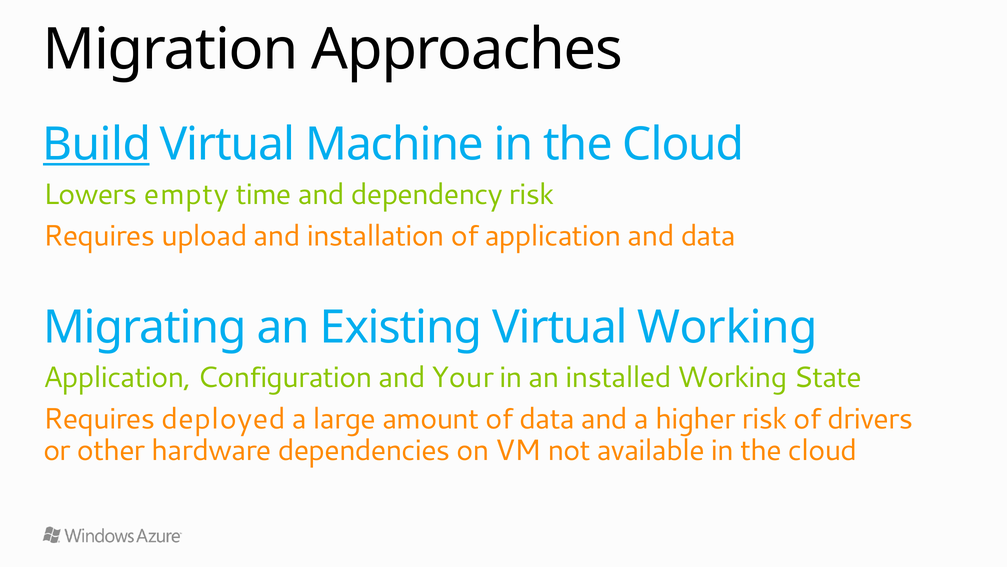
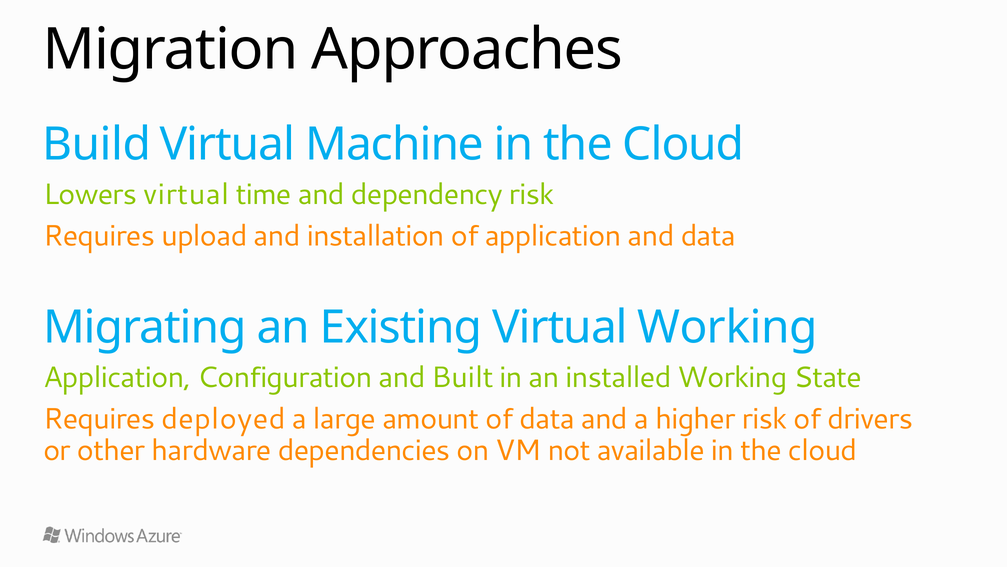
Build underline: present -> none (97, 144)
Lowers empty: empty -> virtual (186, 195)
Your: Your -> Built (463, 378)
